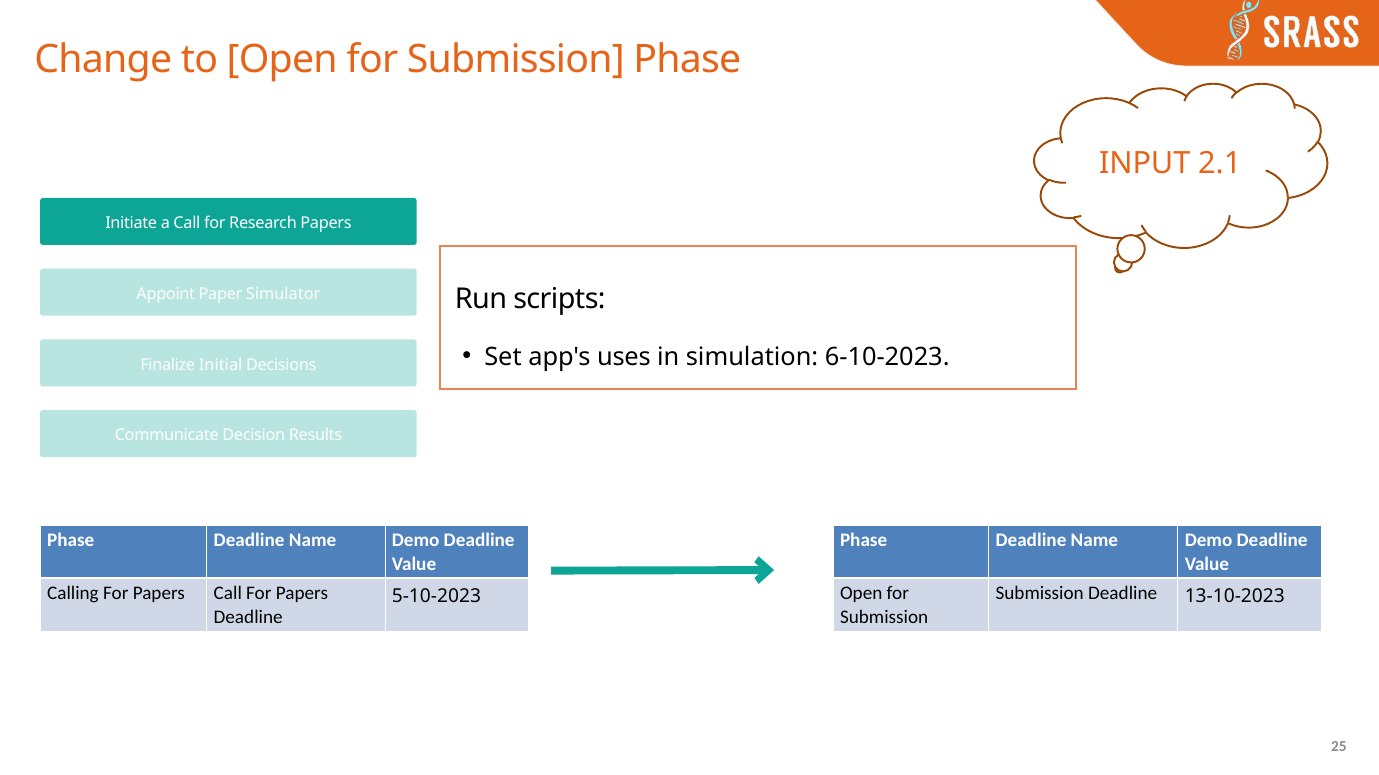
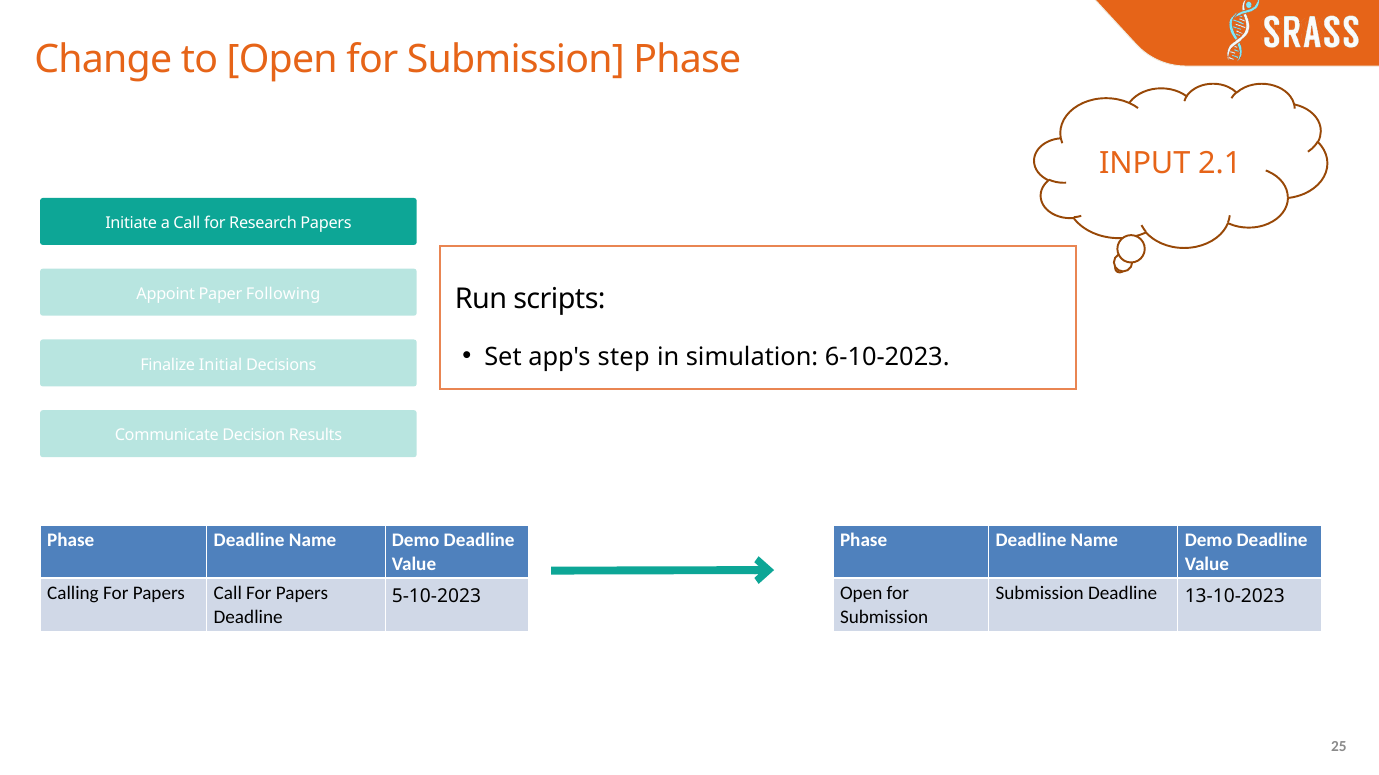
Simulator: Simulator -> Following (283, 294)
uses: uses -> step (624, 357)
